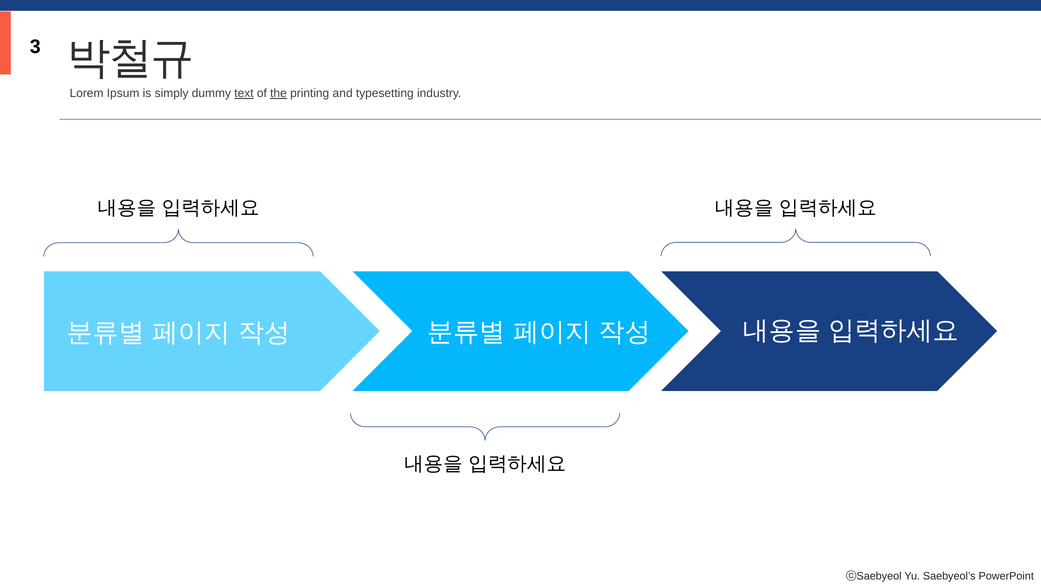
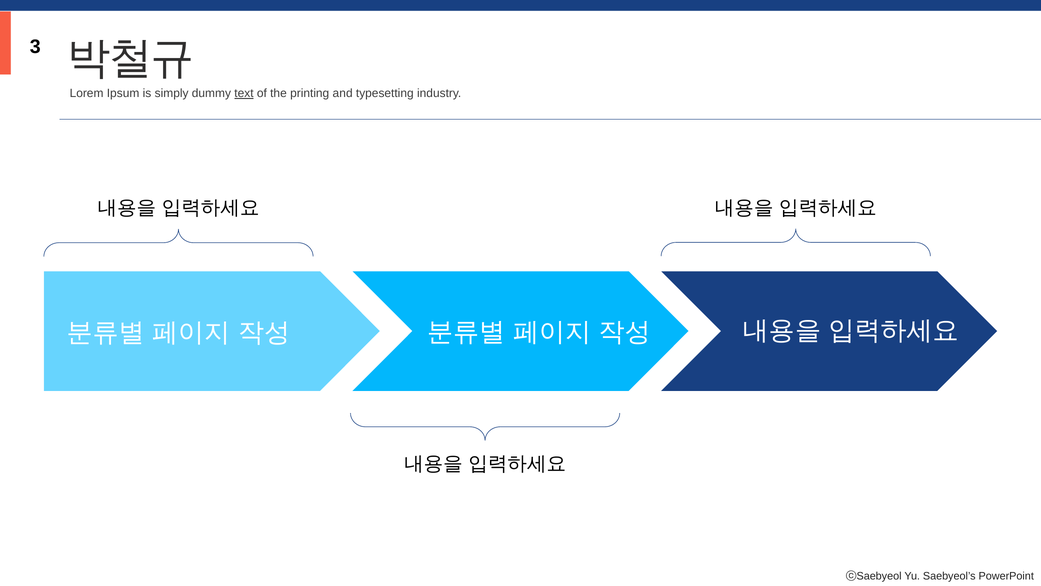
the underline: present -> none (278, 93)
